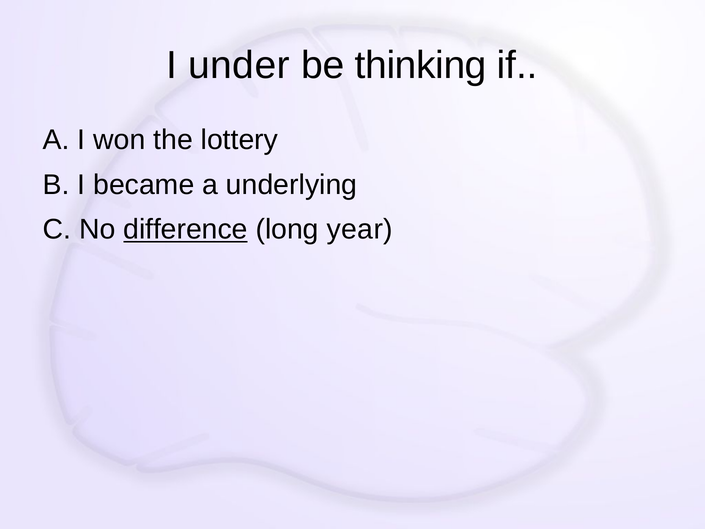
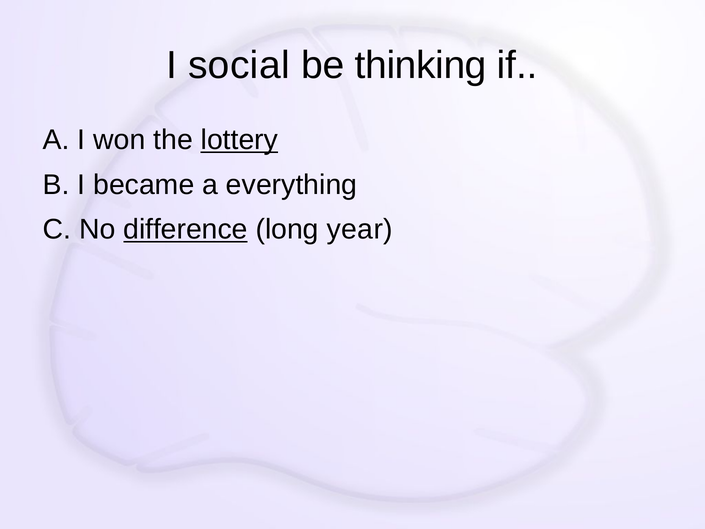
under: under -> social (239, 66)
lottery underline: none -> present (239, 140)
underlying: underlying -> everything (292, 185)
